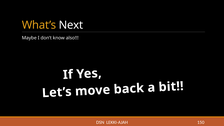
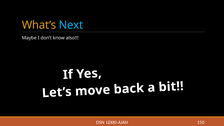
Next colour: white -> light blue (71, 25)
